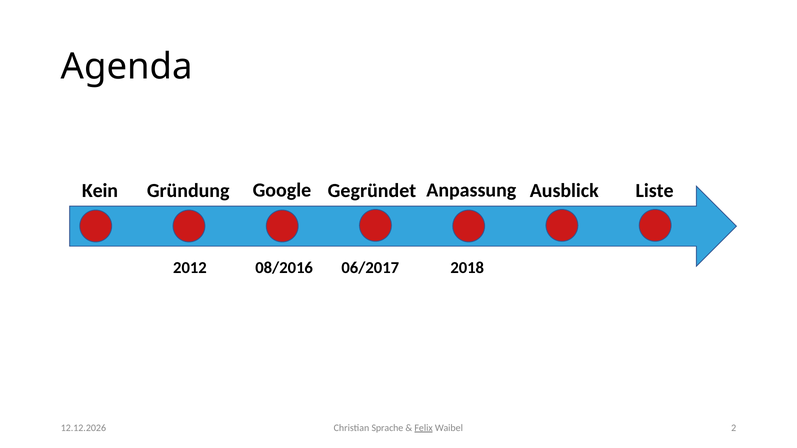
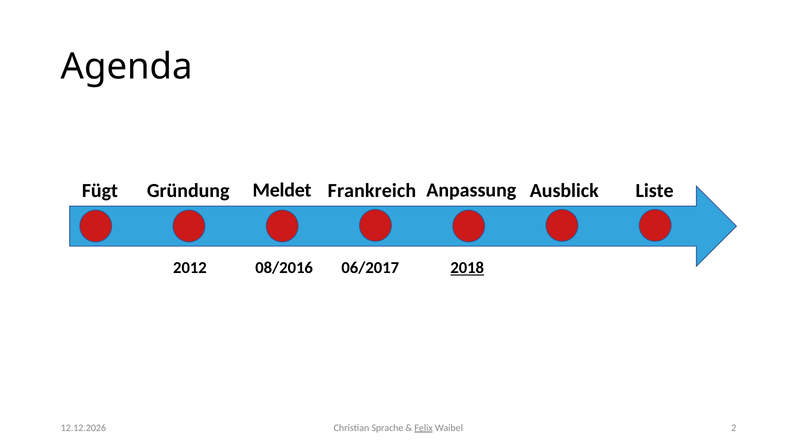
Kein: Kein -> Fügt (100, 191)
Google: Google -> Meldet (282, 190)
Gegründet: Gegründet -> Frankreich (372, 191)
2018 underline: none -> present (467, 268)
